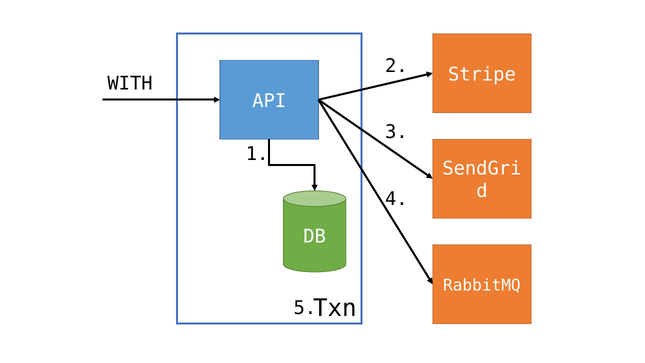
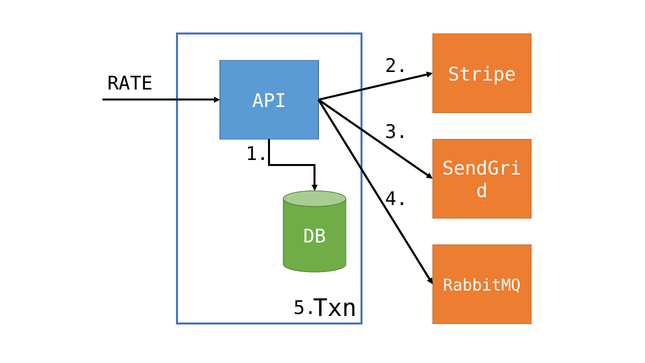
WITH: WITH -> RATE (130, 84)
